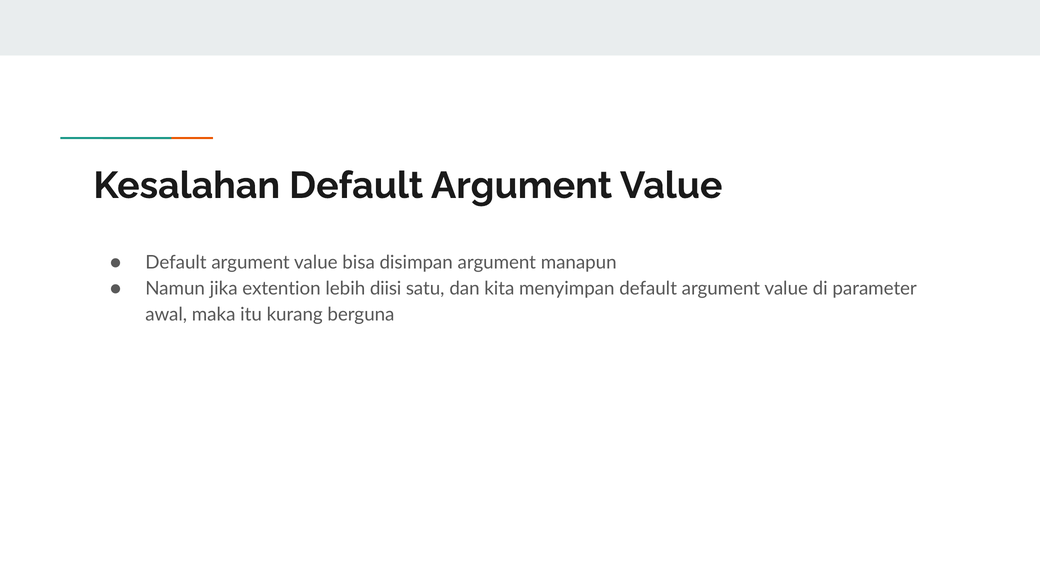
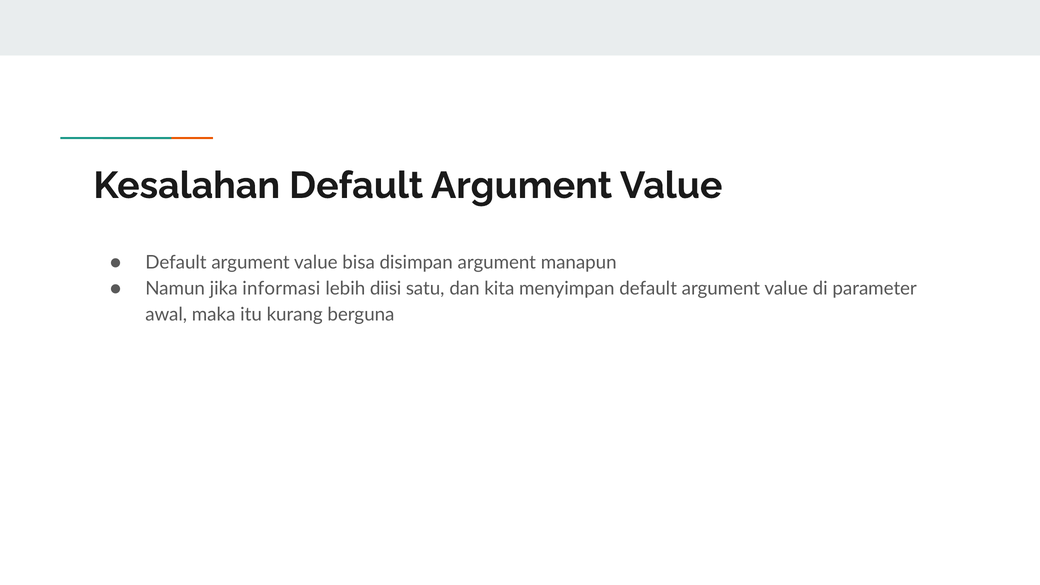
extention: extention -> informasi (281, 289)
